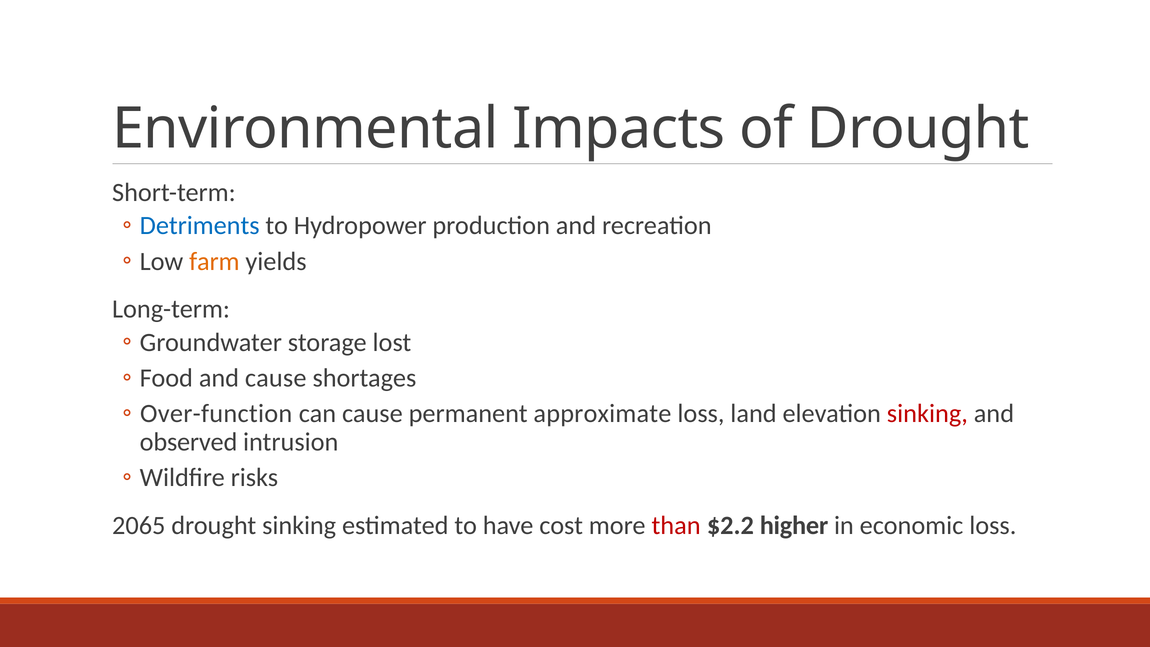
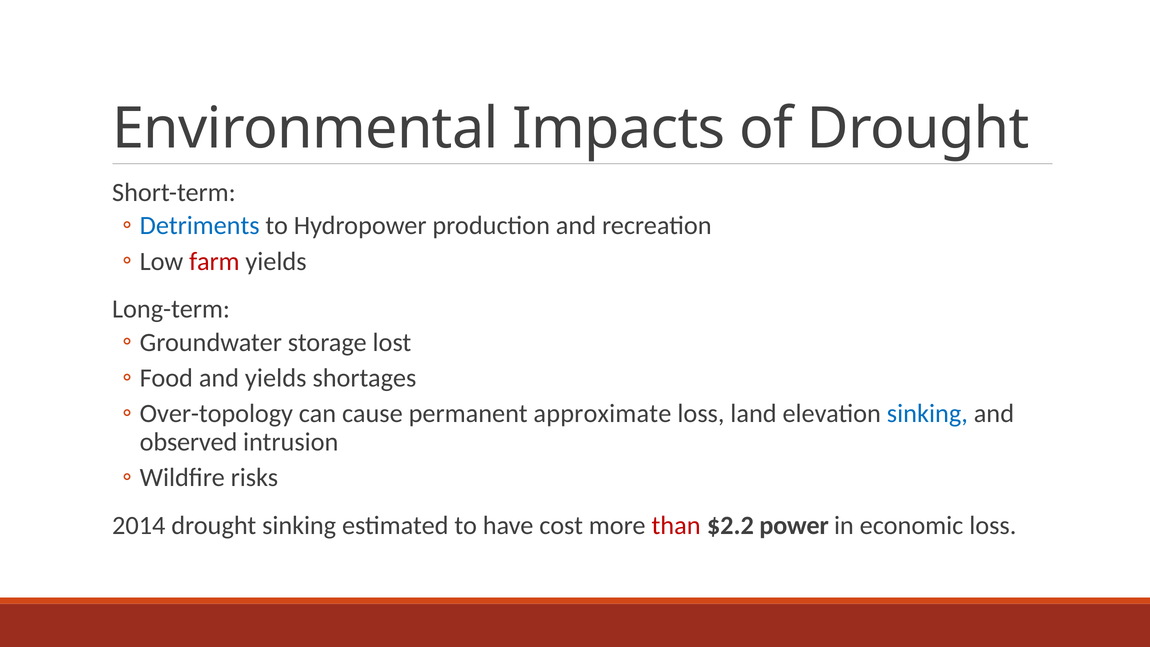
farm colour: orange -> red (214, 261)
and cause: cause -> yields (276, 378)
Over-function: Over-function -> Over-topology (216, 414)
sinking colour: red -> blue (927, 414)
2065: 2065 -> 2014 (139, 525)
higher: higher -> power (794, 525)
